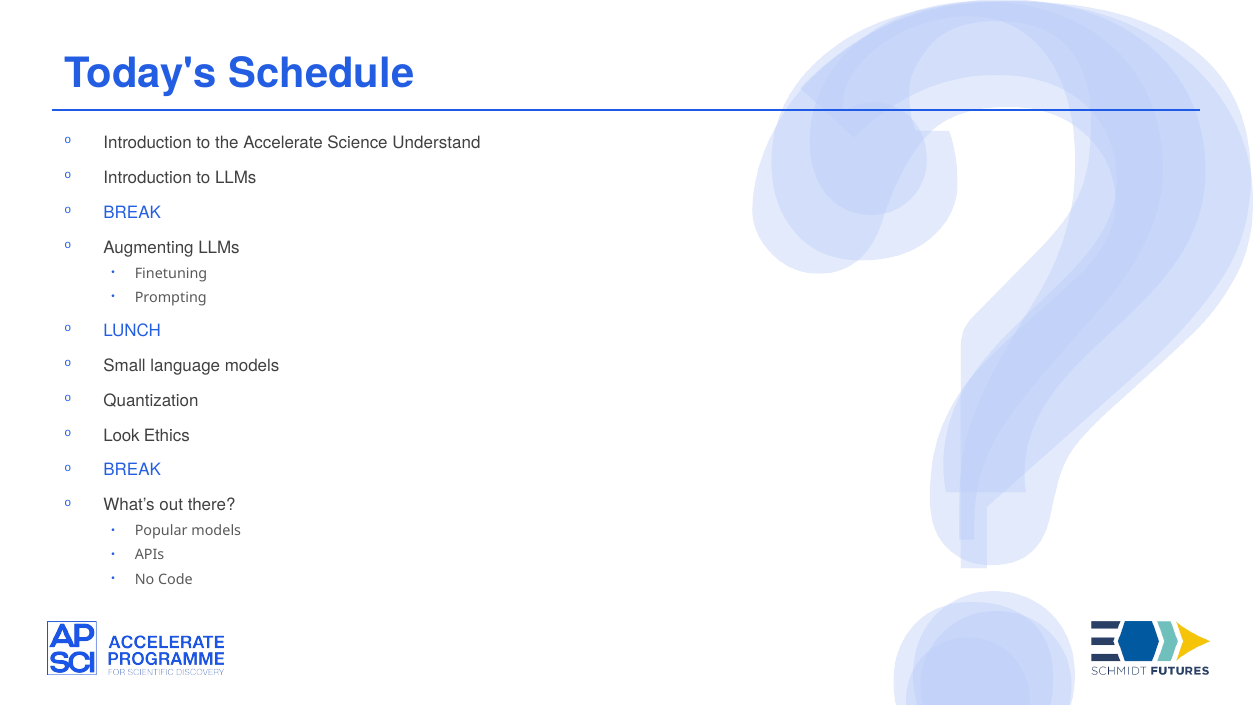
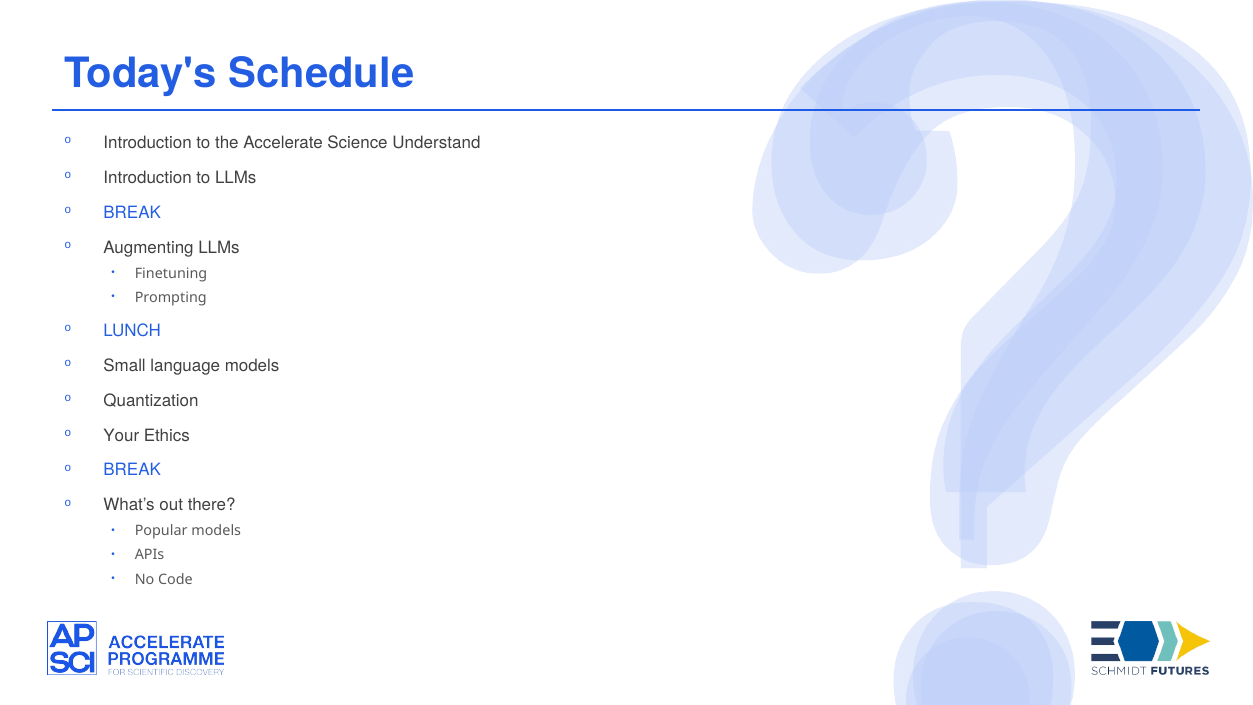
Look: Look -> Your (121, 435)
